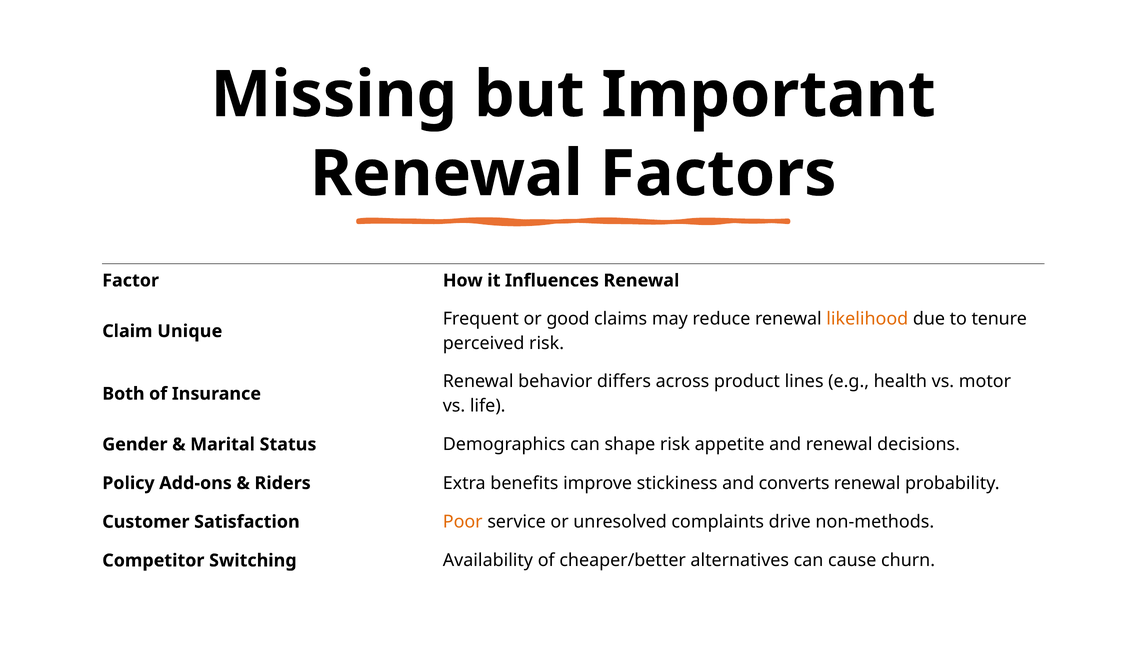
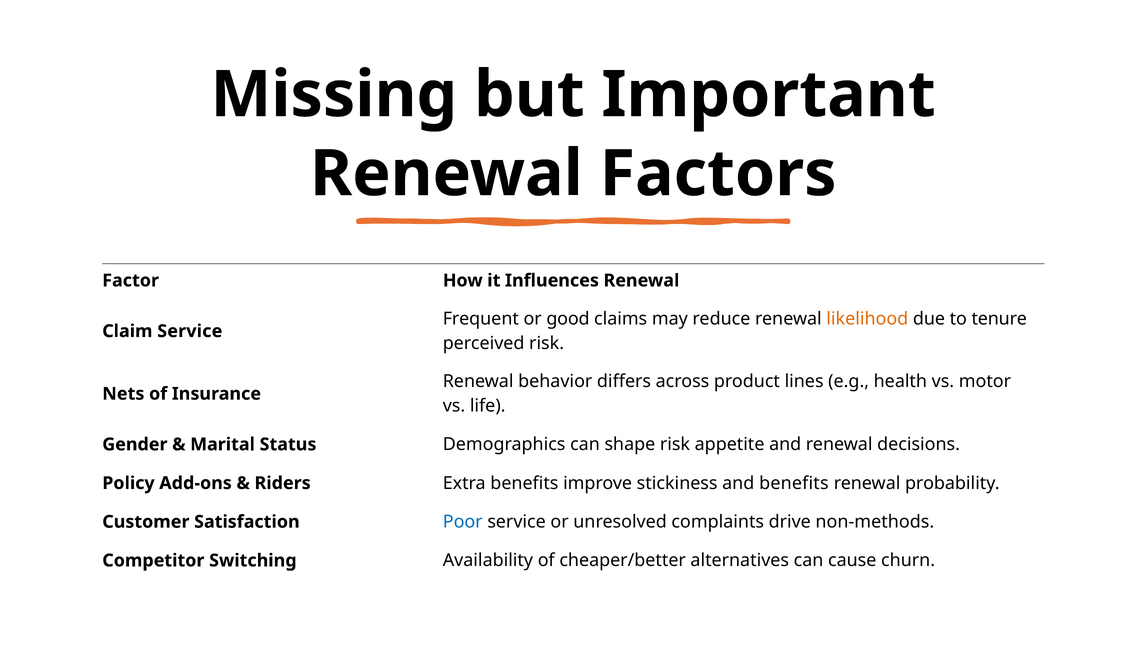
Claim Unique: Unique -> Service (190, 331)
Both: Both -> Nets (123, 394)
and converts: converts -> benefits (794, 483)
Poor colour: orange -> blue (463, 522)
